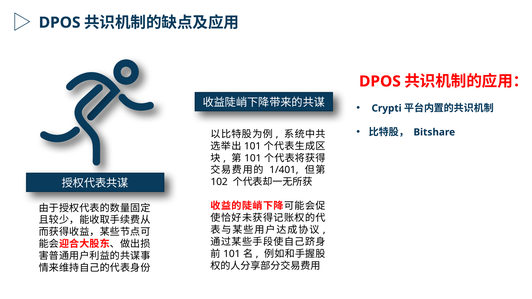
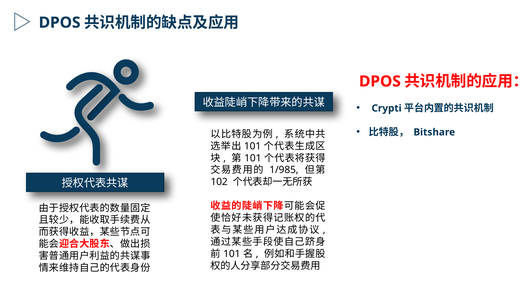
1/401: 1/401 -> 1/985 (284, 170)
